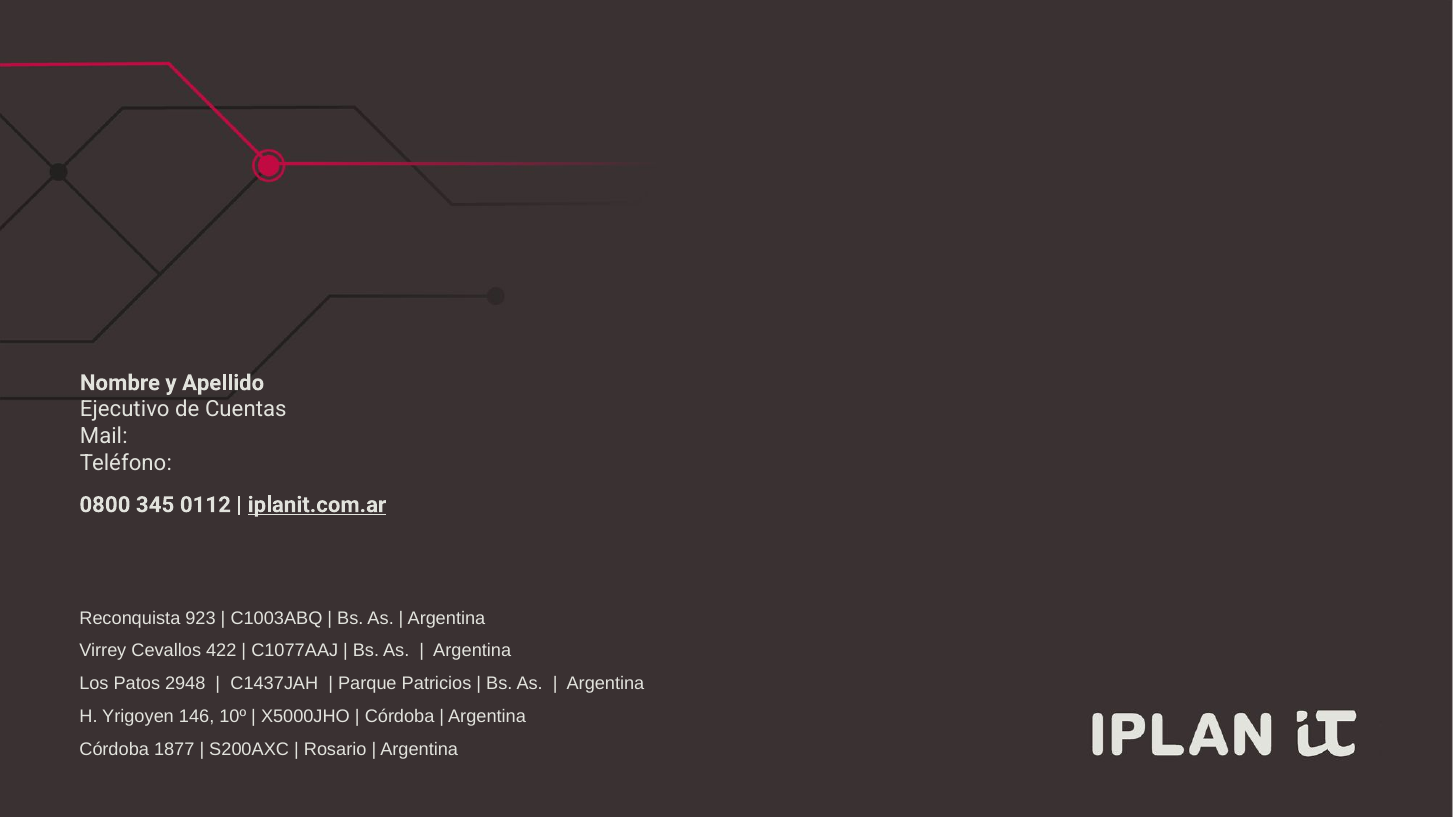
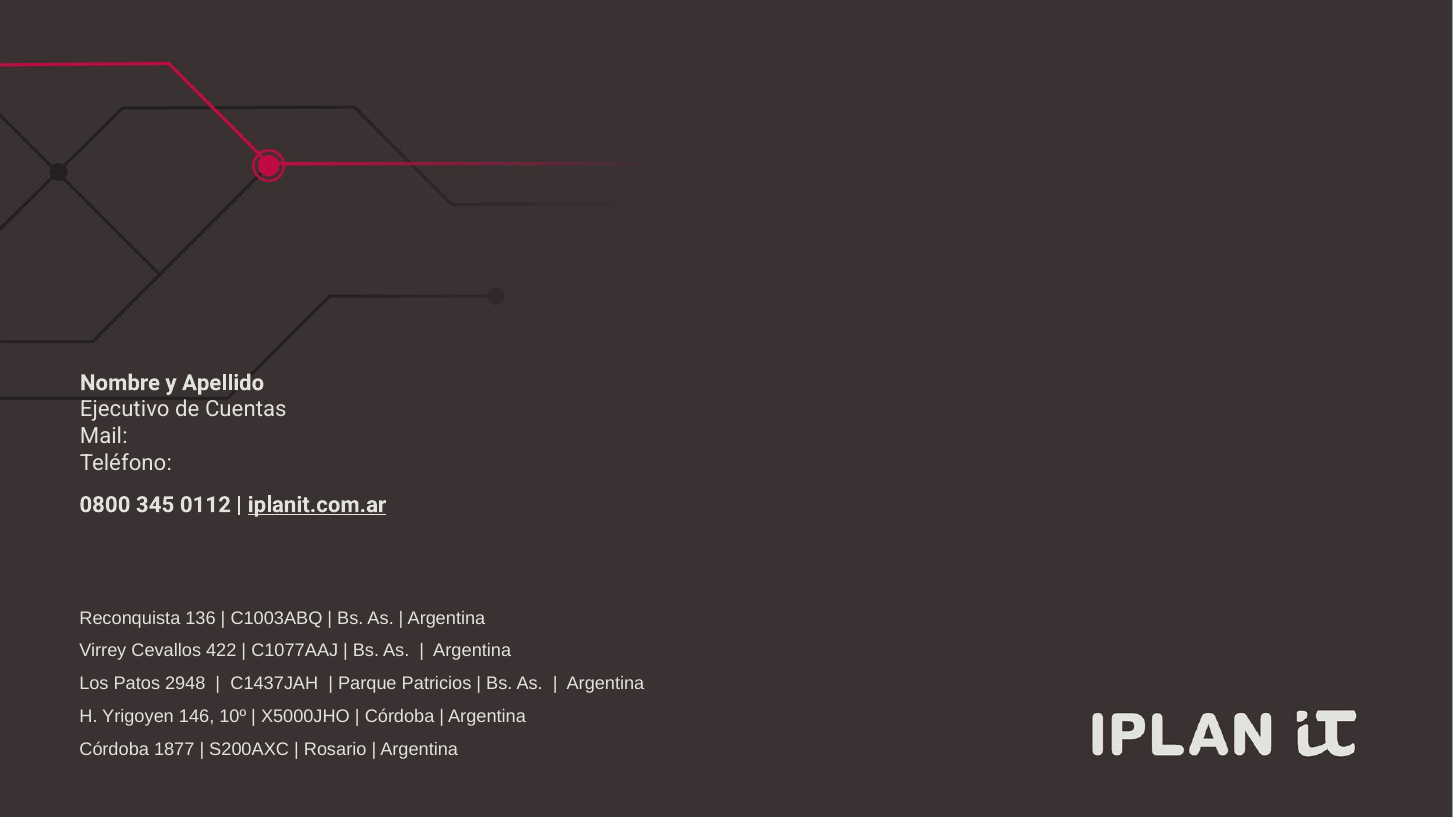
923: 923 -> 136 (200, 618)
